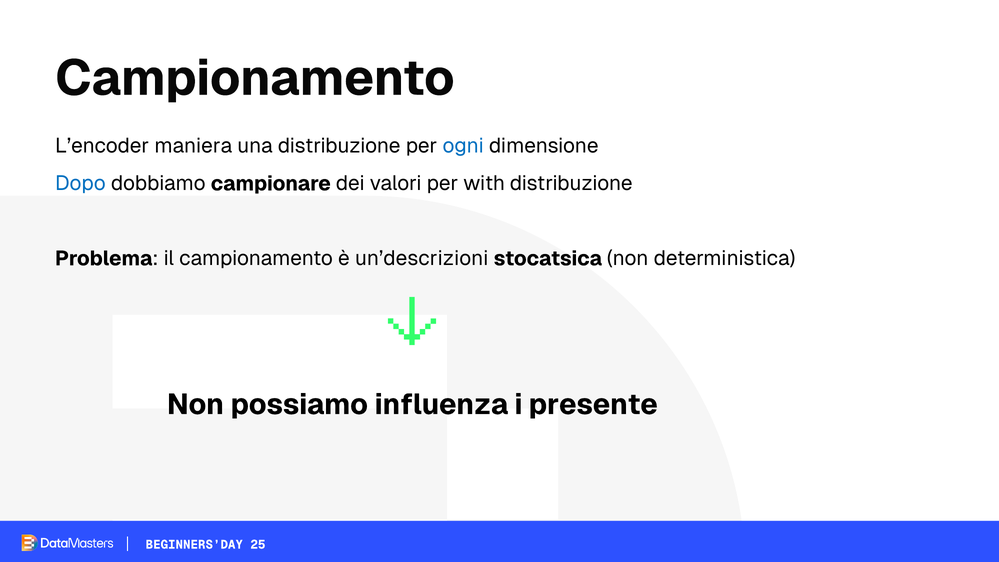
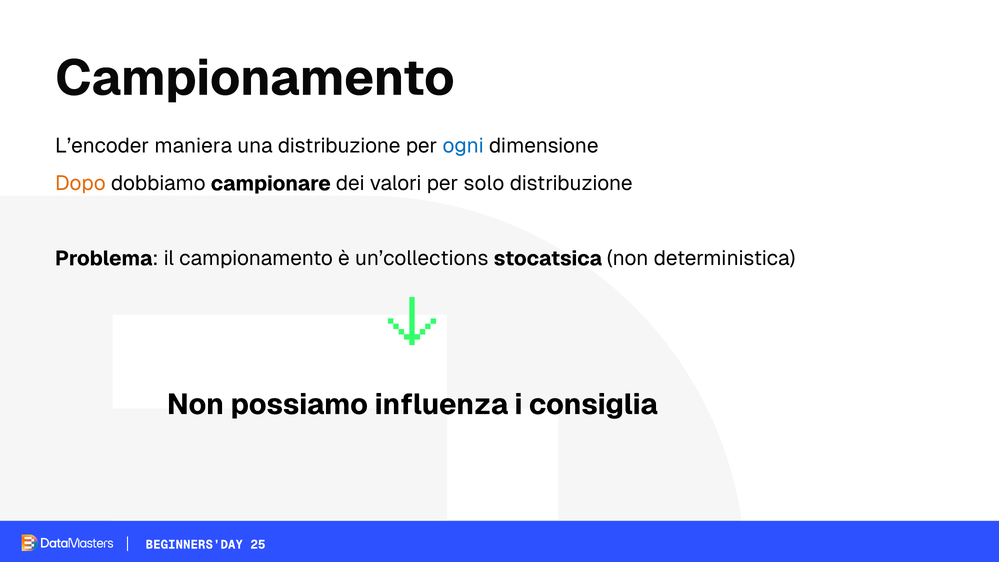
Dopo colour: blue -> orange (80, 184)
with: with -> solo (484, 184)
un’descrizioni: un’descrizioni -> un’collections (422, 258)
presente: presente -> consiglia (593, 404)
